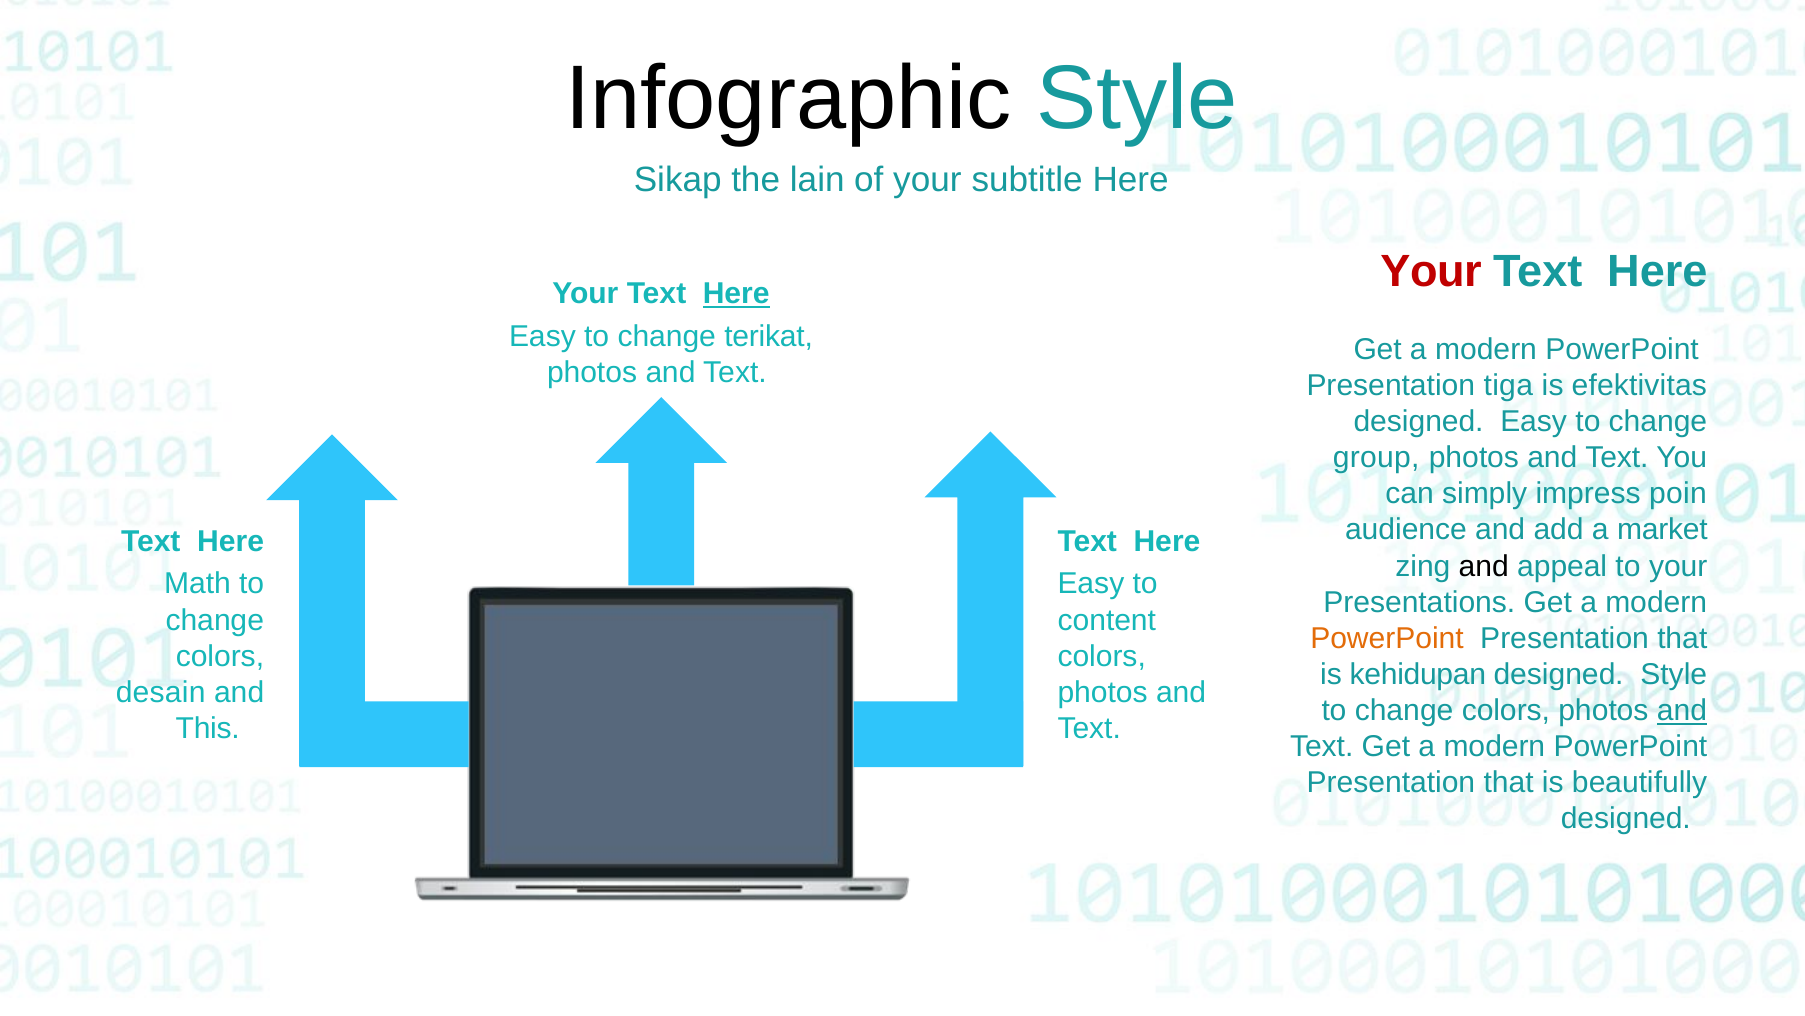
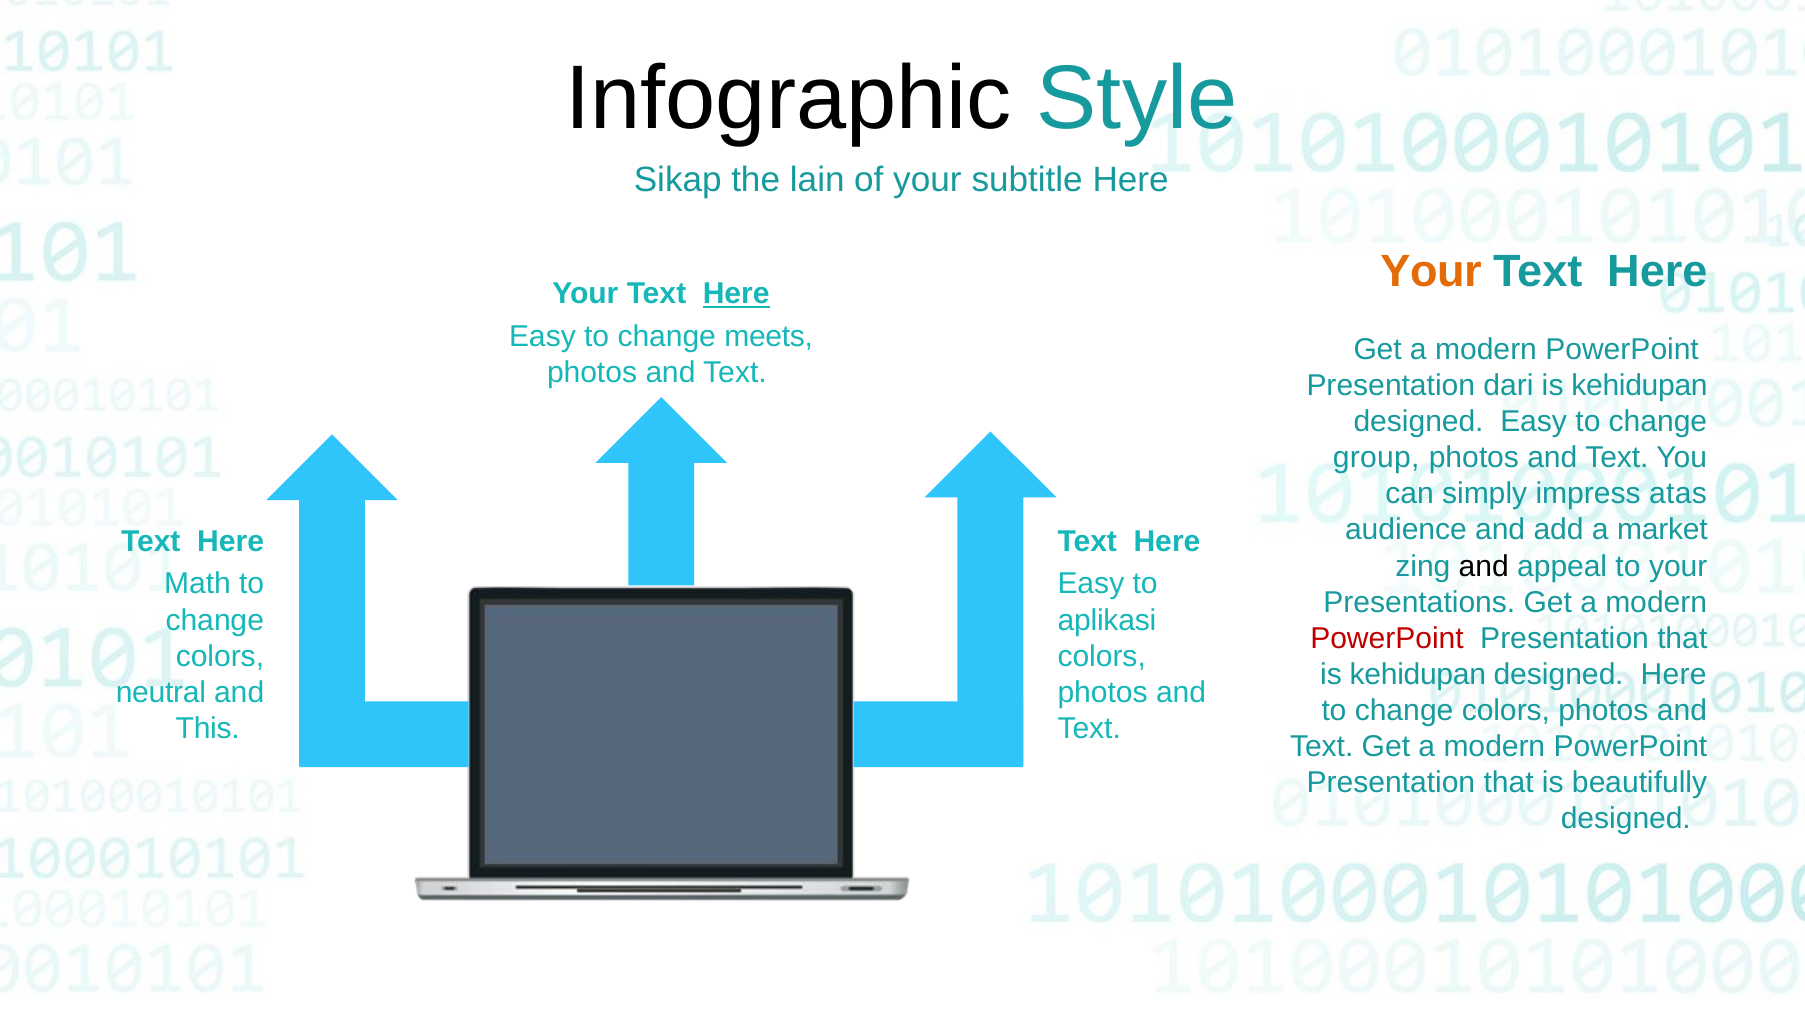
Your colour: red -> orange (1431, 272)
terikat: terikat -> meets (769, 336)
tiga: tiga -> dari (1508, 385)
efektivitas: efektivitas -> kehidupan (1640, 385)
poin: poin -> atas (1678, 494)
content: content -> aplikasi (1107, 620)
PowerPoint colour: orange -> red (1387, 638)
designed Style: Style -> Here (1674, 674)
desain: desain -> neutral (161, 692)
and underline: present -> none (1682, 710)
